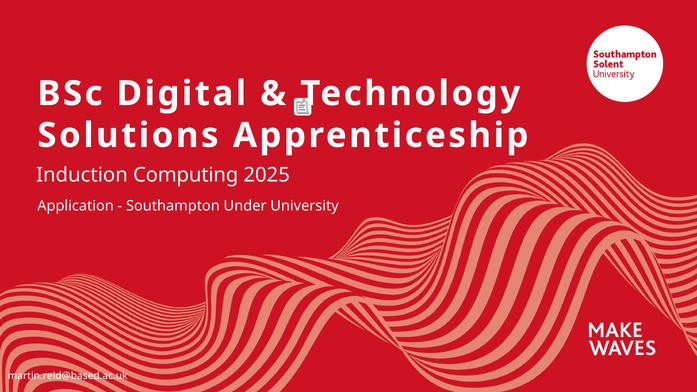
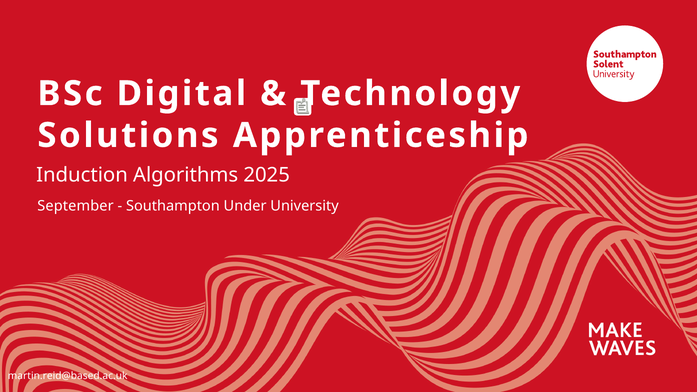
Computing: Computing -> Algorithms (186, 175)
Application: Application -> September (76, 206)
